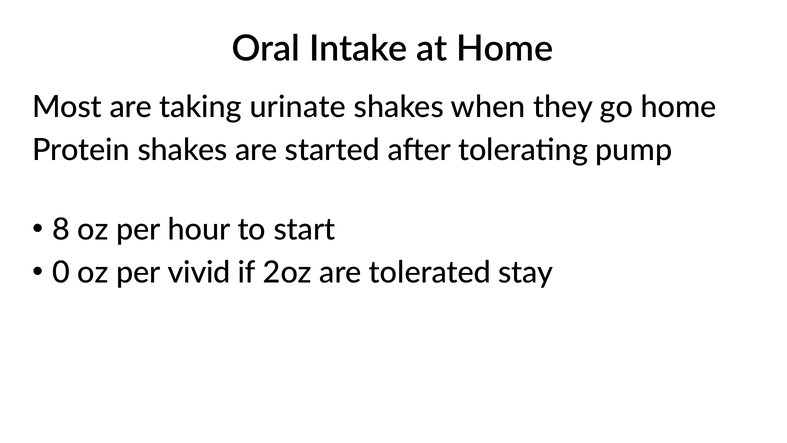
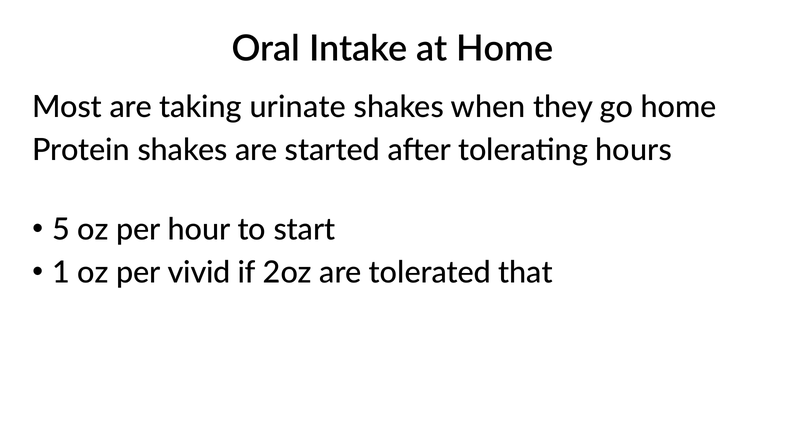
pump: pump -> hours (634, 150)
8: 8 -> 5 (61, 230)
0: 0 -> 1 (61, 273)
stay: stay -> that (526, 273)
